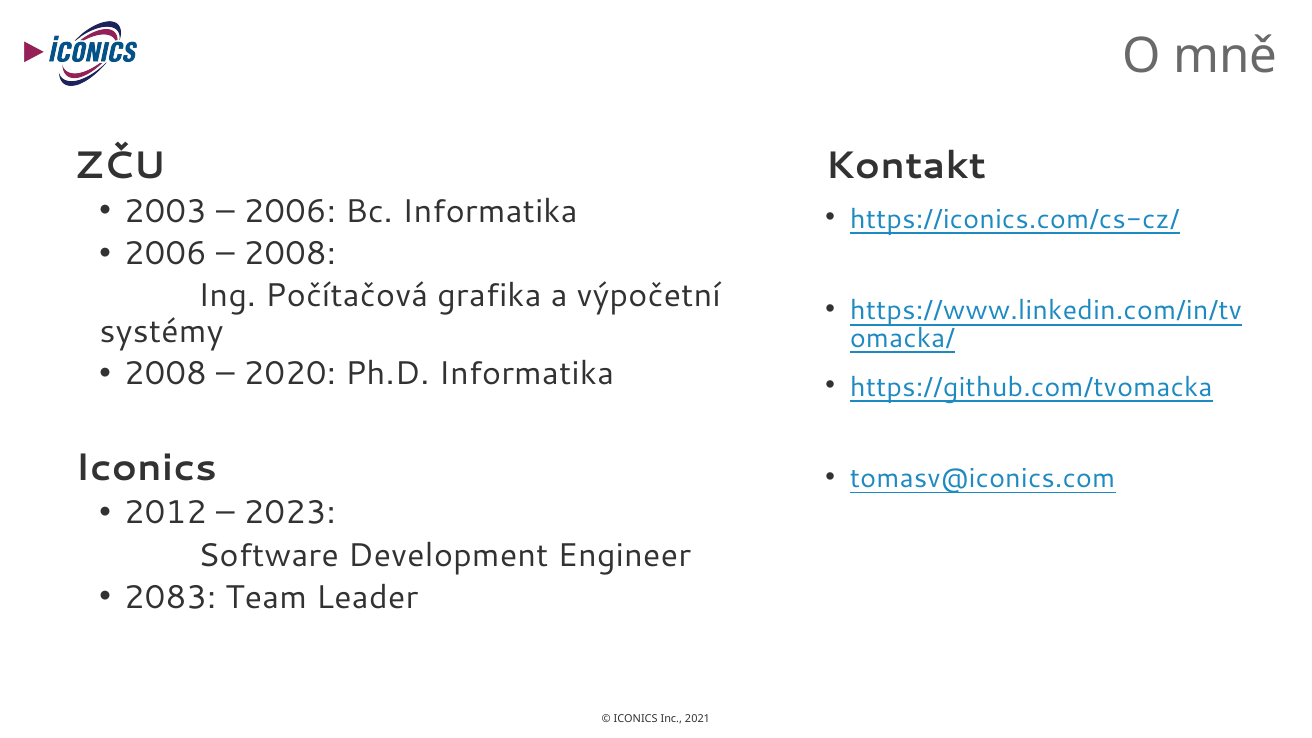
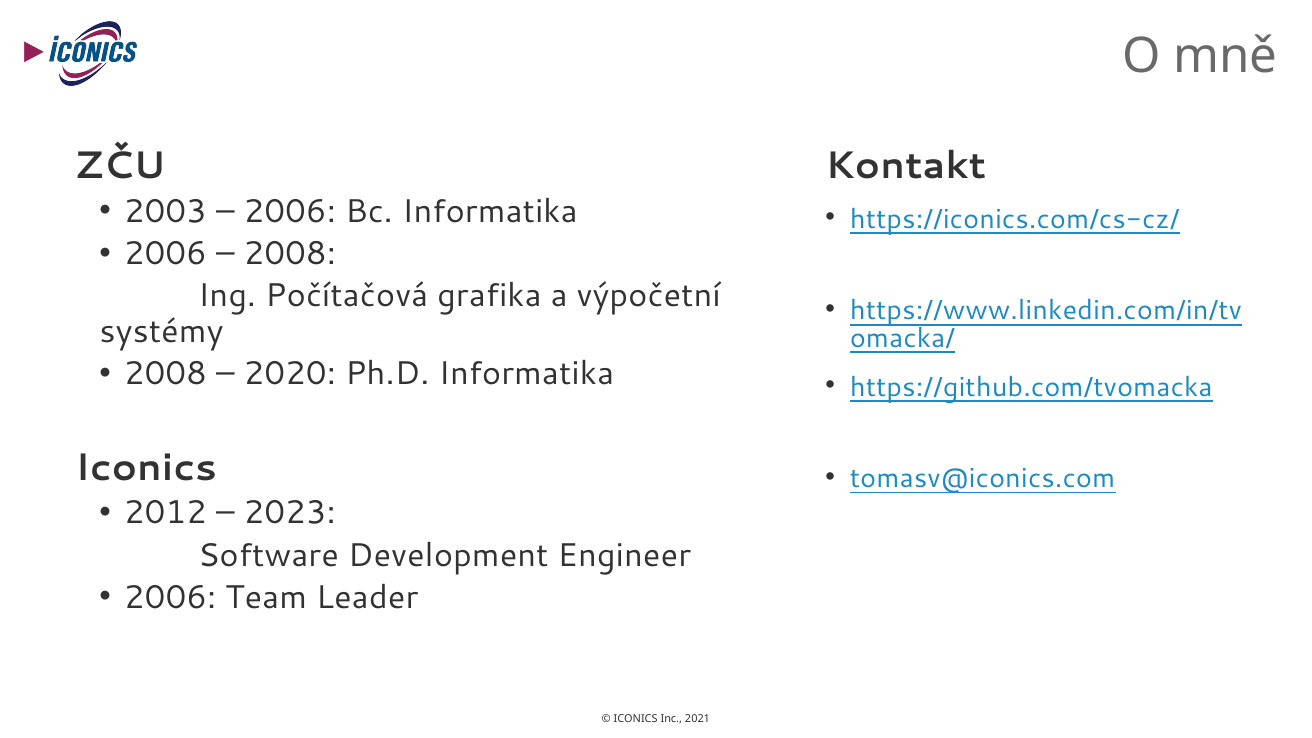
2083: 2083 -> 2006 (170, 597)
